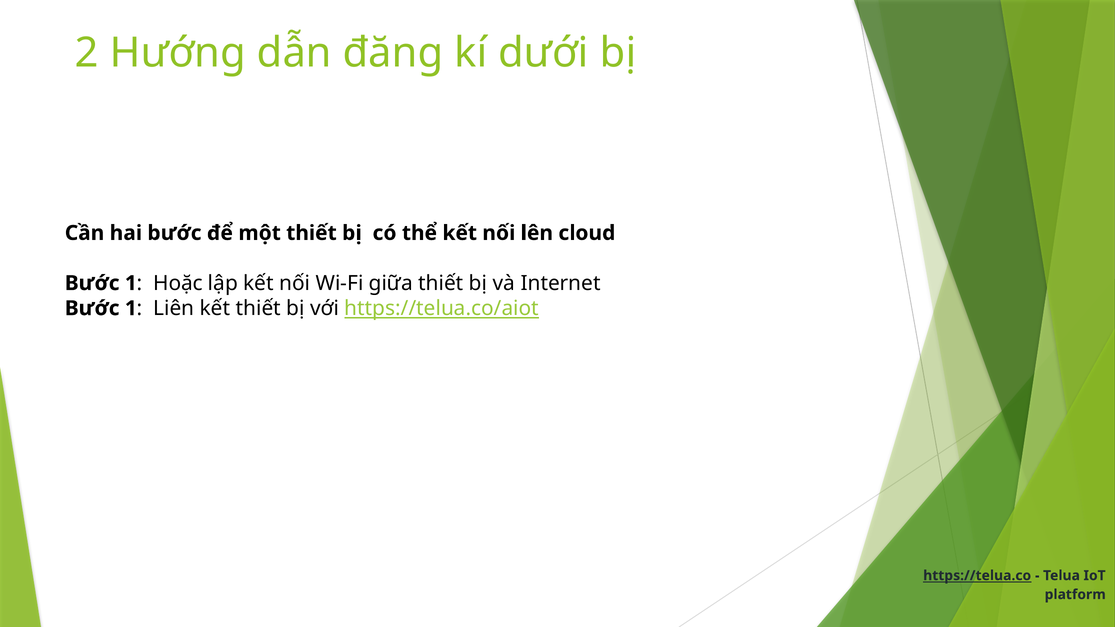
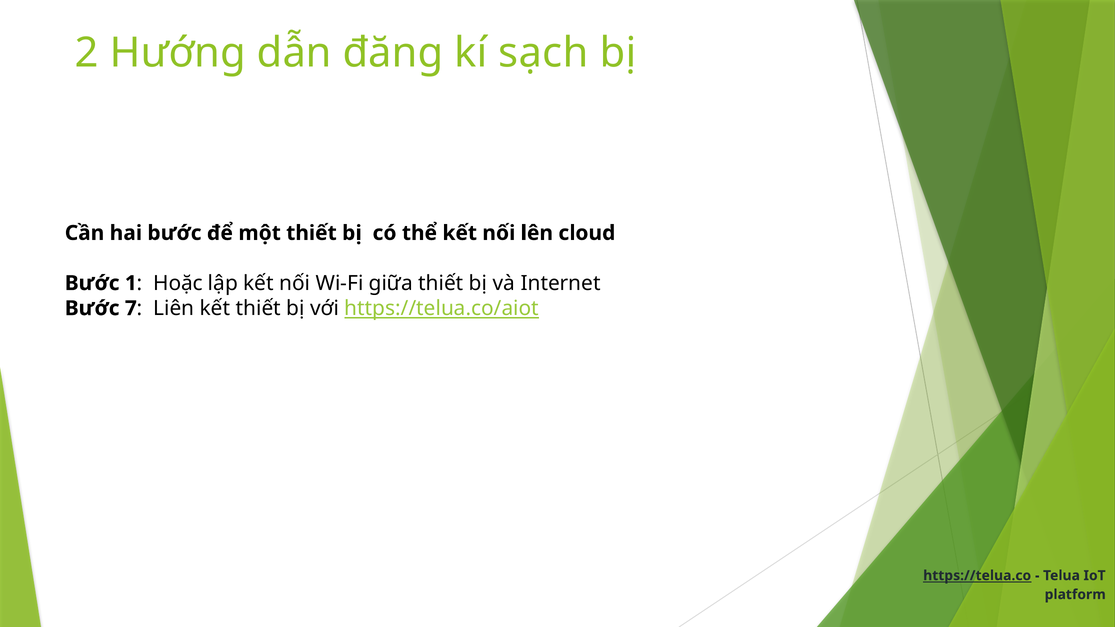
dưới: dưới -> sạch (543, 53)
1: 1 -> 7 (131, 308)
